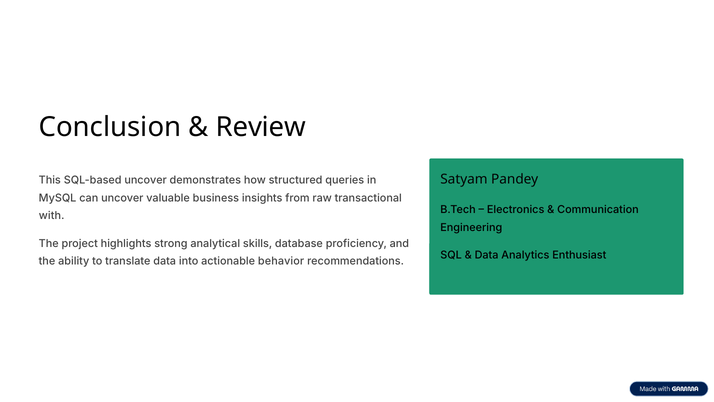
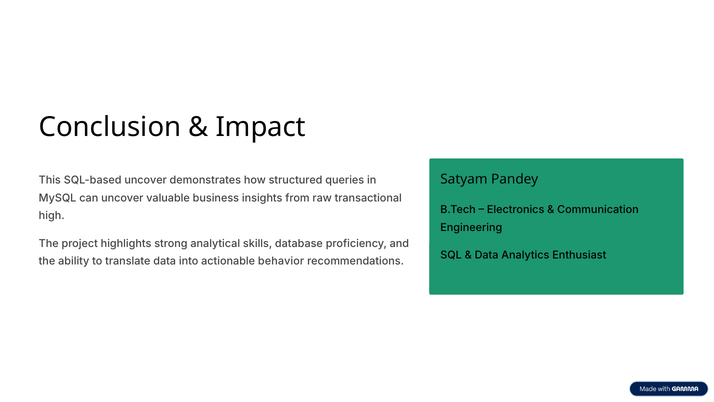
Review: Review -> Impact (261, 127)
with: with -> high (52, 216)
